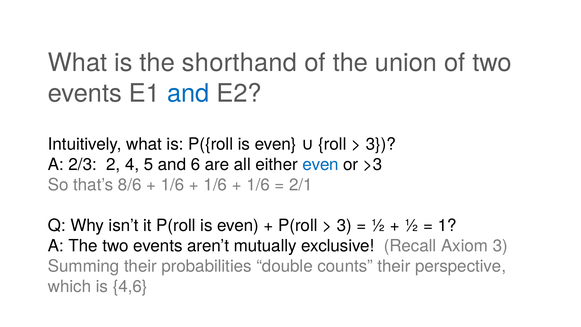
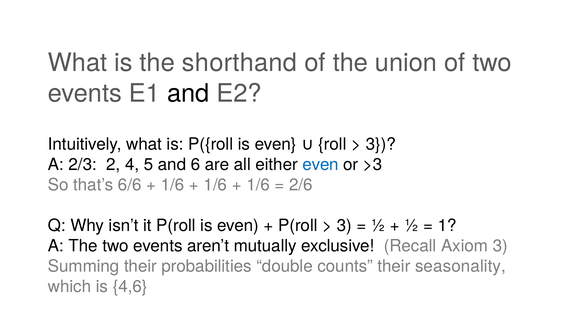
and colour: blue -> black (188, 93)
8/6: 8/6 -> 6/6 (130, 185)
2/1: 2/1 -> 2/6 (301, 185)
perspective: perspective -> seasonality (460, 266)
